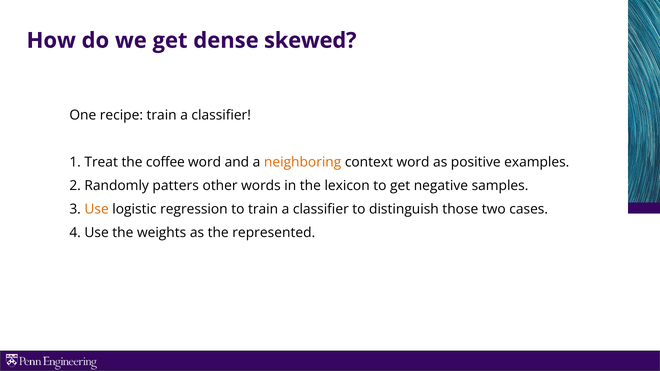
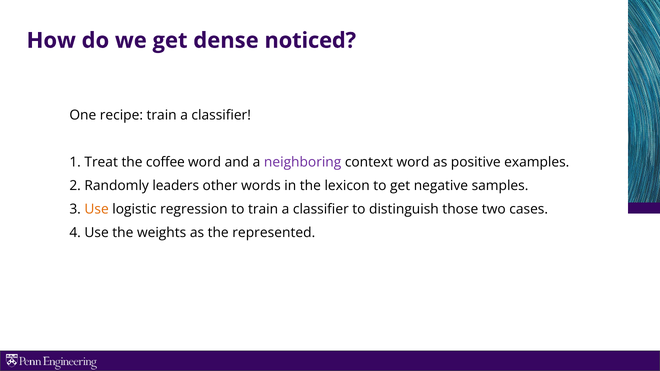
skewed: skewed -> noticed (310, 41)
neighboring colour: orange -> purple (303, 162)
patters: patters -> leaders (176, 186)
